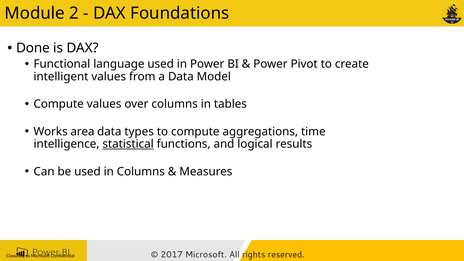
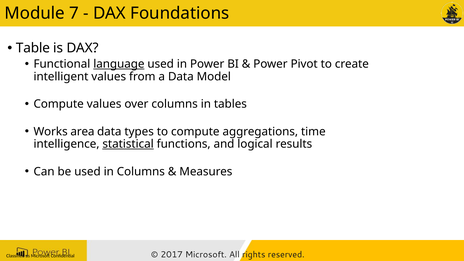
2: 2 -> 7 (74, 13)
Done: Done -> Table (33, 48)
language underline: none -> present (119, 64)
